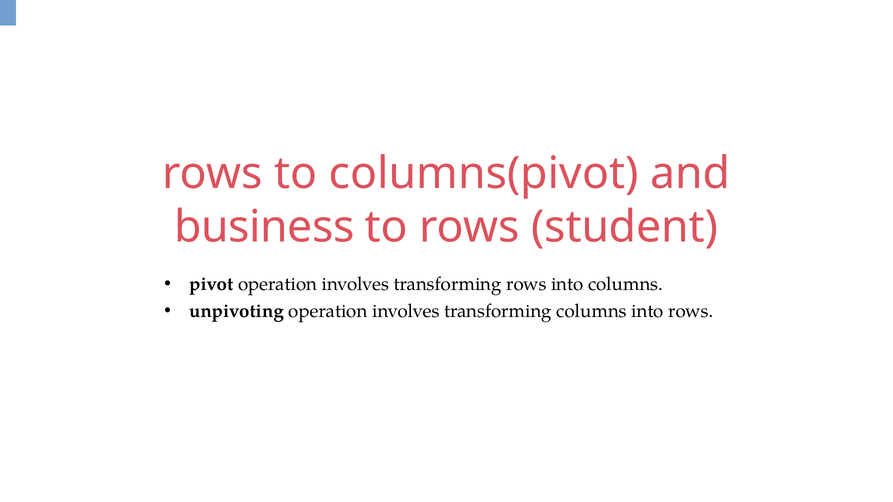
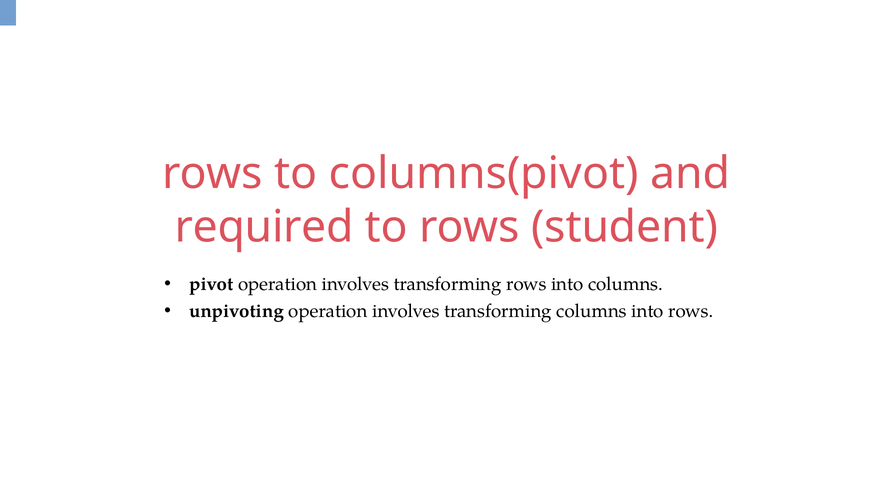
business: business -> required (264, 227)
